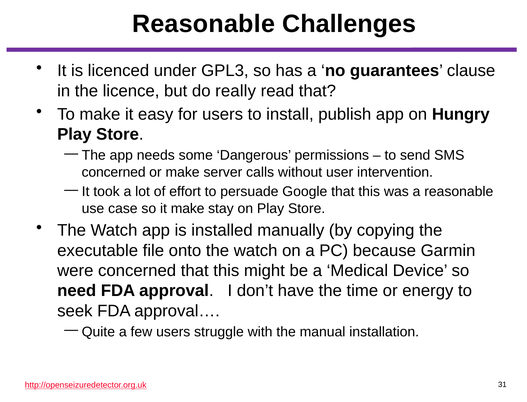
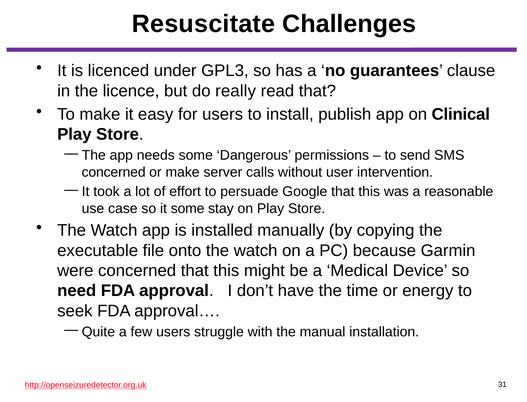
Reasonable: Reasonable -> Resuscitate (204, 24)
Hungry: Hungry -> Clinical (461, 114)
it make: make -> some (188, 208)
